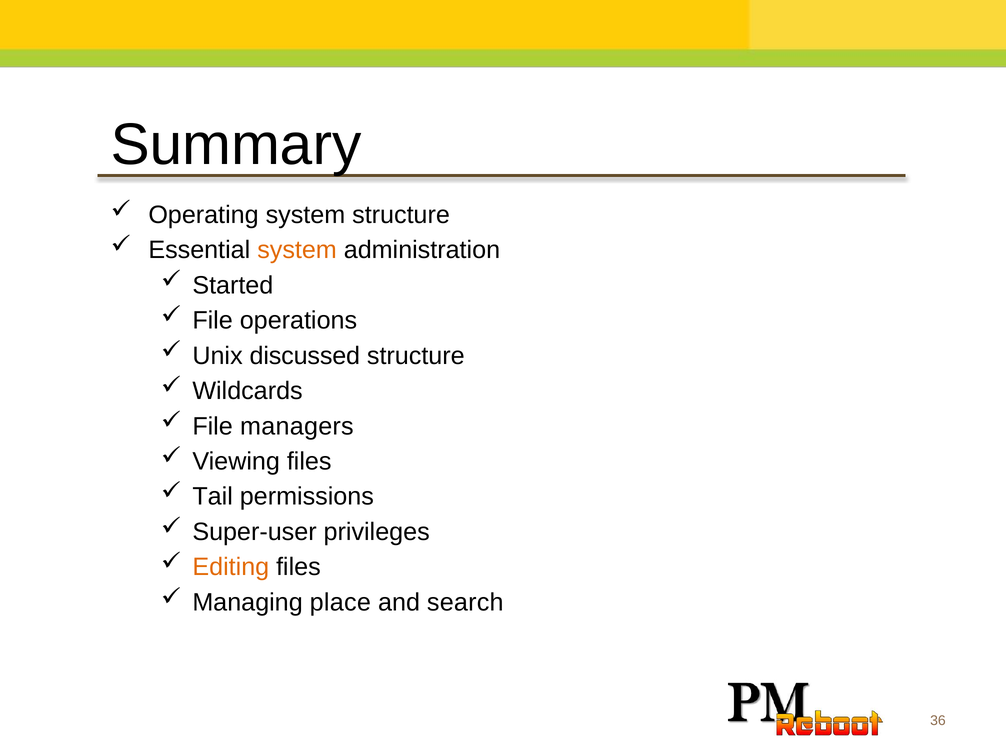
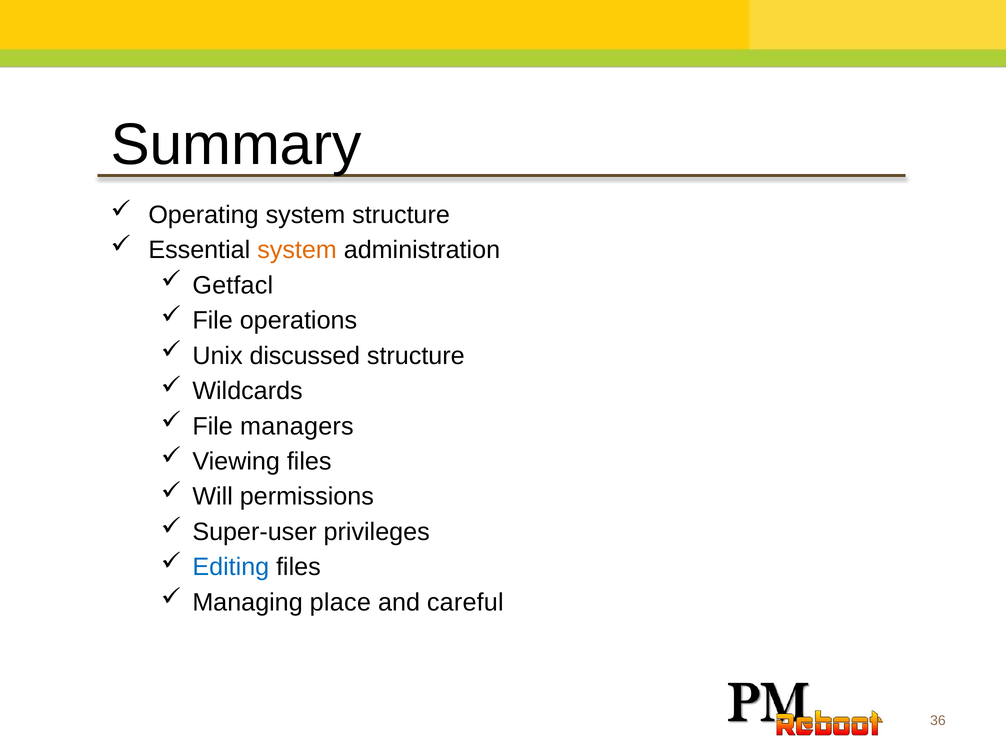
Started: Started -> Getfacl (233, 285)
Tail: Tail -> Will (213, 496)
Editing colour: orange -> blue (231, 567)
search: search -> careful (465, 602)
